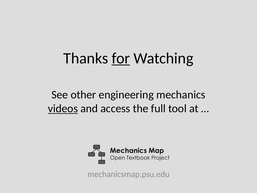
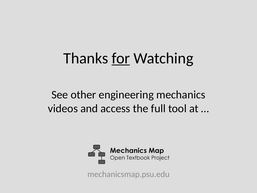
videos underline: present -> none (63, 108)
